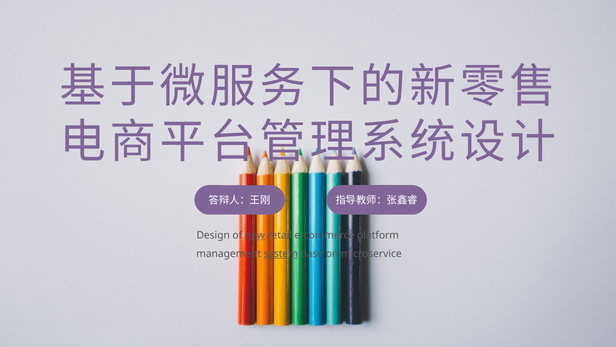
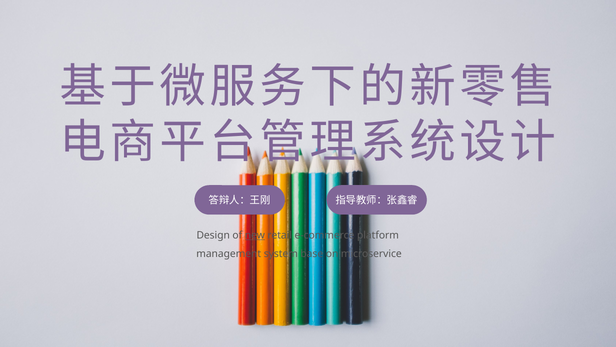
system underline: present -> none (281, 253)
